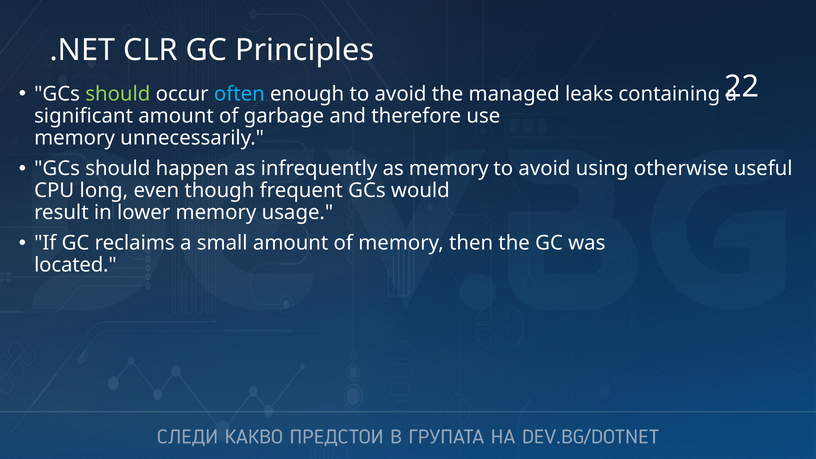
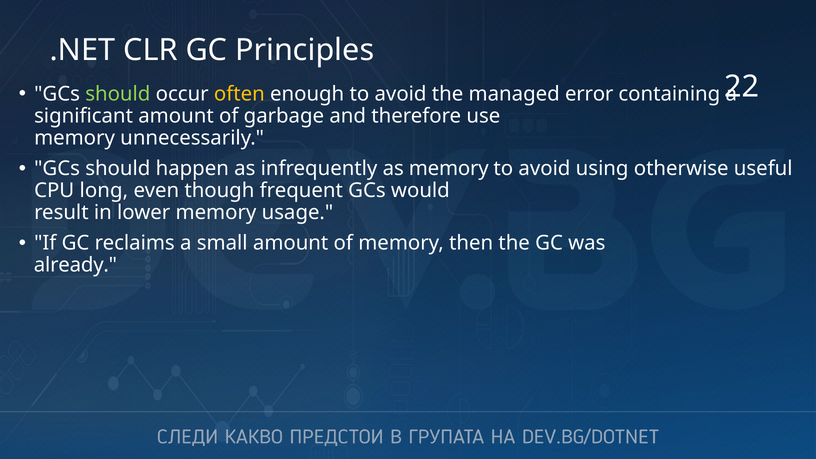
often colour: light blue -> yellow (239, 94)
leaks: leaks -> error (589, 94)
located: located -> already (75, 265)
